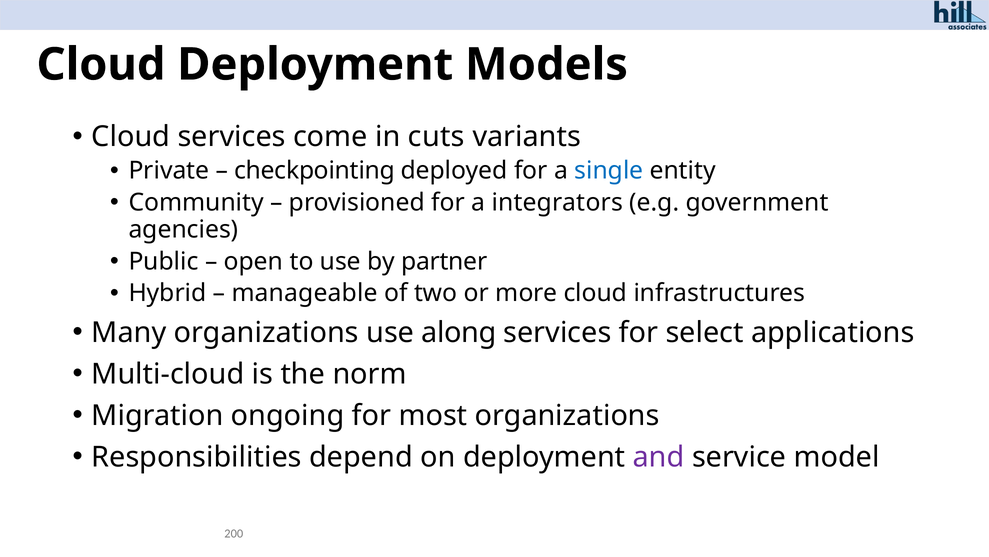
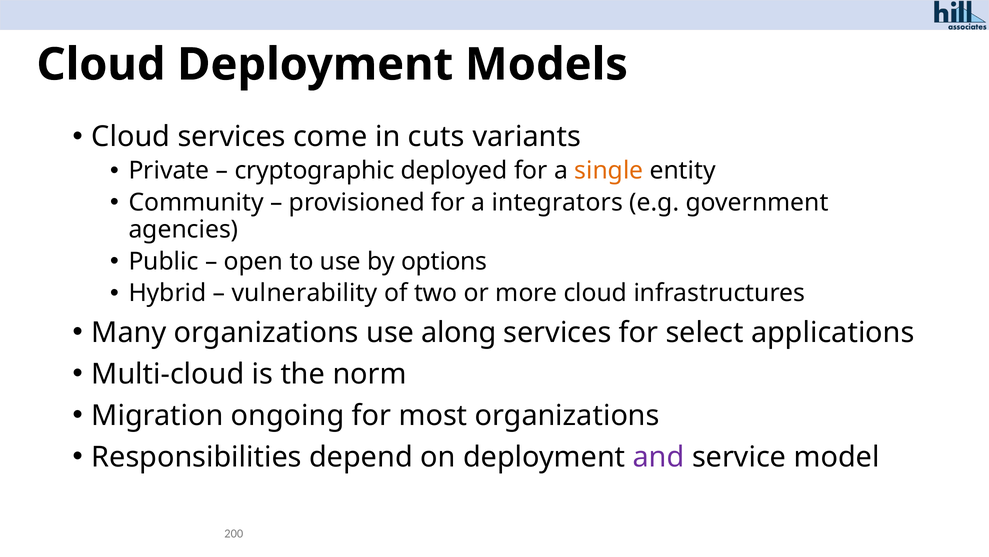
checkpointing: checkpointing -> cryptographic (314, 171)
single colour: blue -> orange (609, 171)
partner: partner -> options (444, 261)
manageable: manageable -> vulnerability (305, 293)
